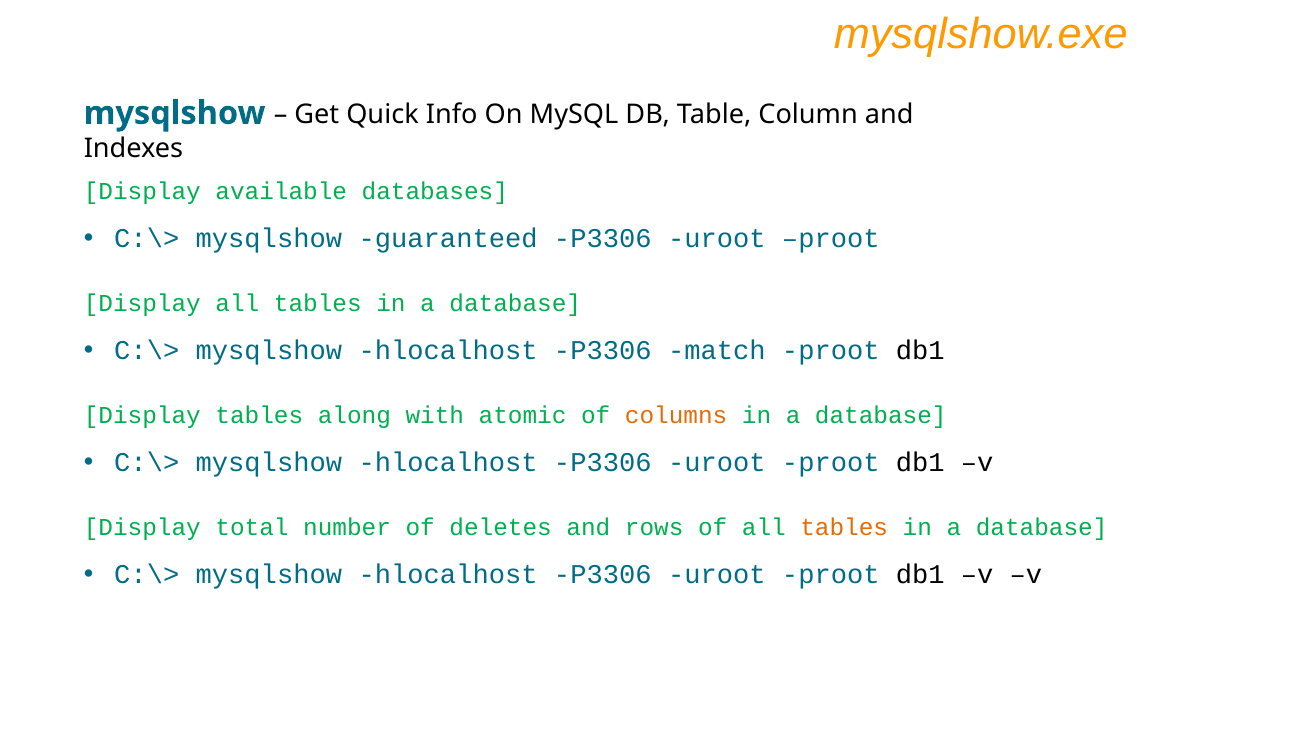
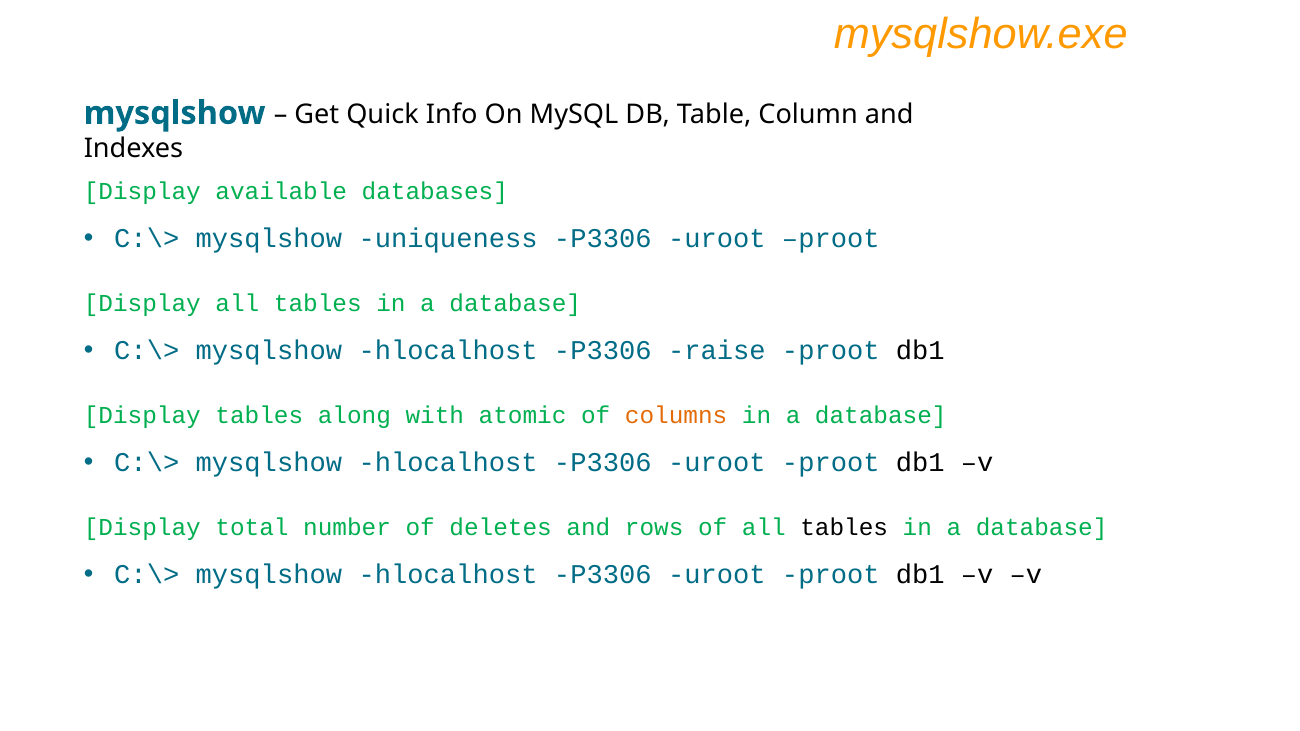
guaranteed: guaranteed -> uniqueness (448, 239)
match: match -> raise (717, 351)
tables colour: orange -> black (844, 528)
